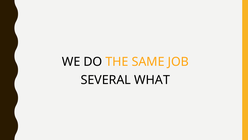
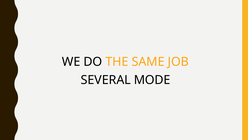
WHAT: WHAT -> MODE (152, 80)
